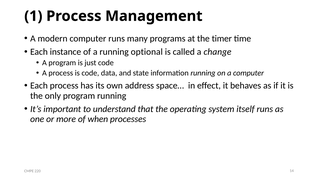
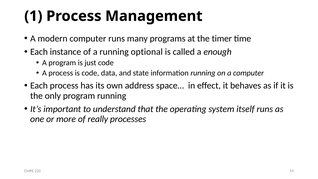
change: change -> enough (218, 52)
when: when -> really (98, 119)
